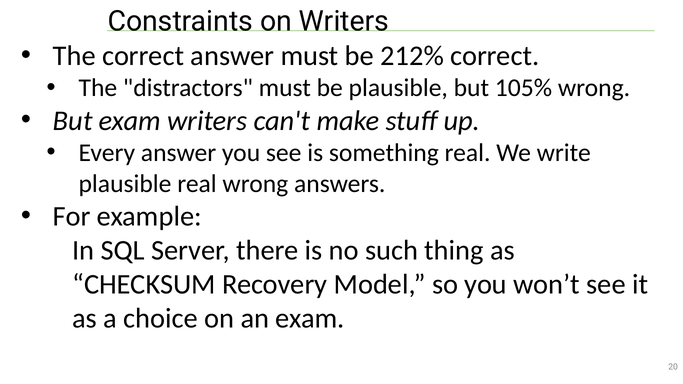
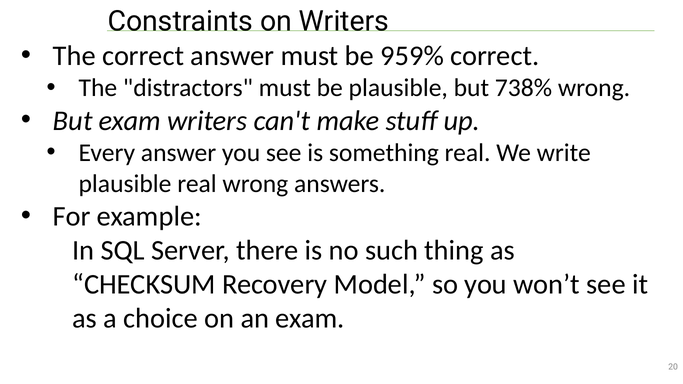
212%: 212% -> 959% (412, 56)
105%: 105% -> 738% (523, 88)
